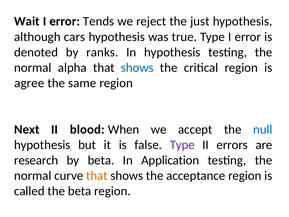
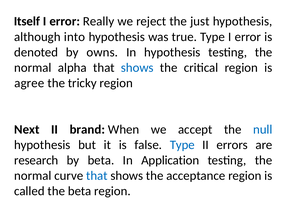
Wait: Wait -> Itself (27, 21)
Tends: Tends -> Really (99, 21)
cars: cars -> into (75, 37)
ranks: ranks -> owns (102, 52)
same: same -> tricky (82, 83)
blood: blood -> brand (87, 129)
Type colour: purple -> blue (182, 145)
that colour: orange -> blue (97, 175)
